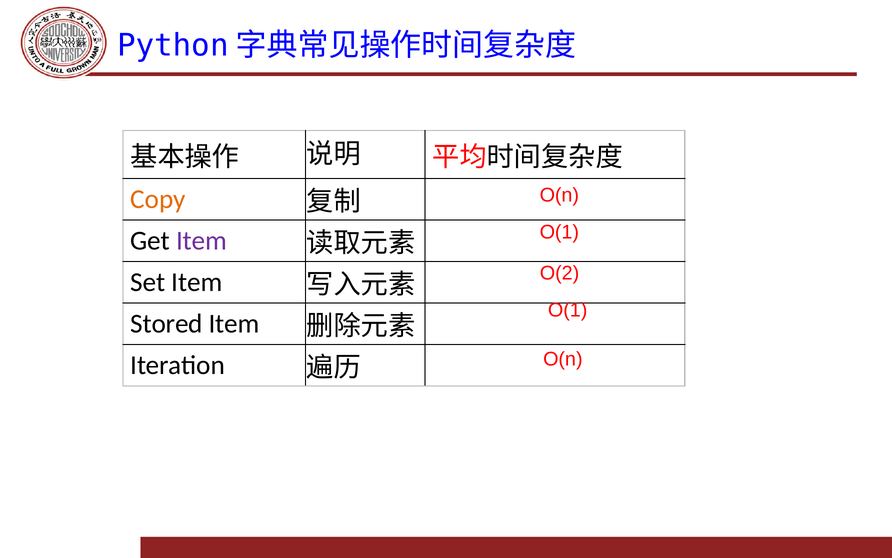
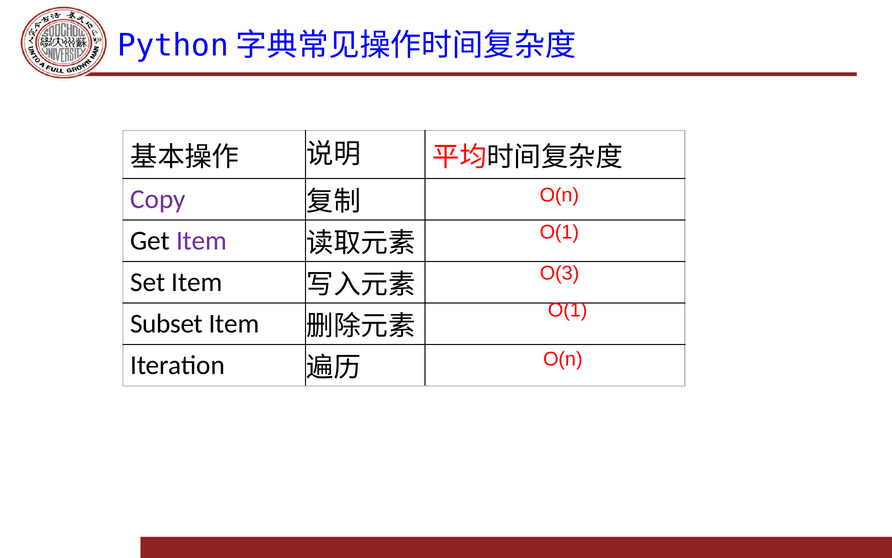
Copy colour: orange -> purple (158, 199)
O(2: O(2 -> O(3 (560, 273)
Stored: Stored -> Subset (167, 324)
